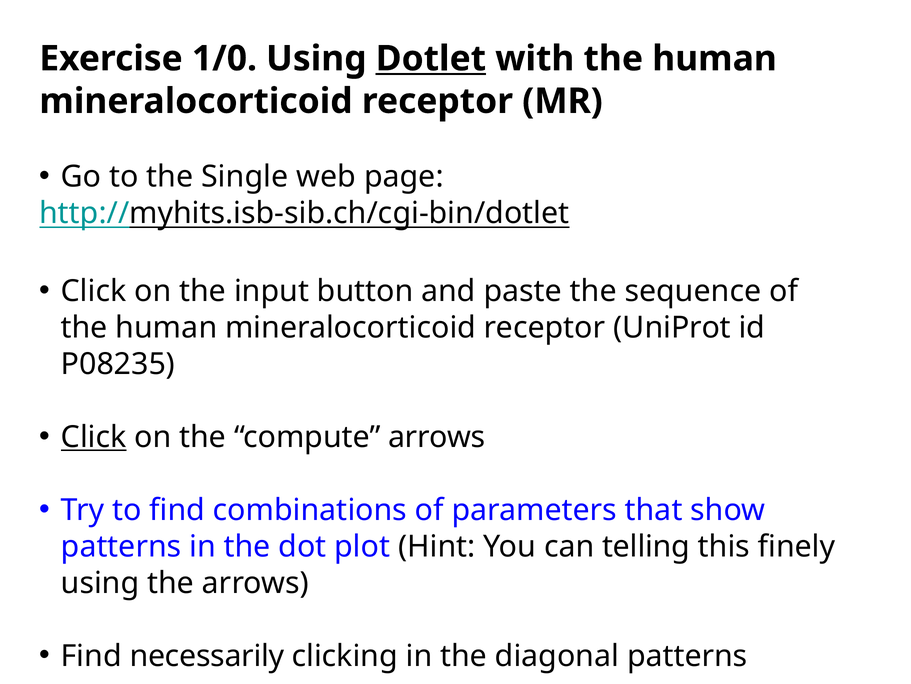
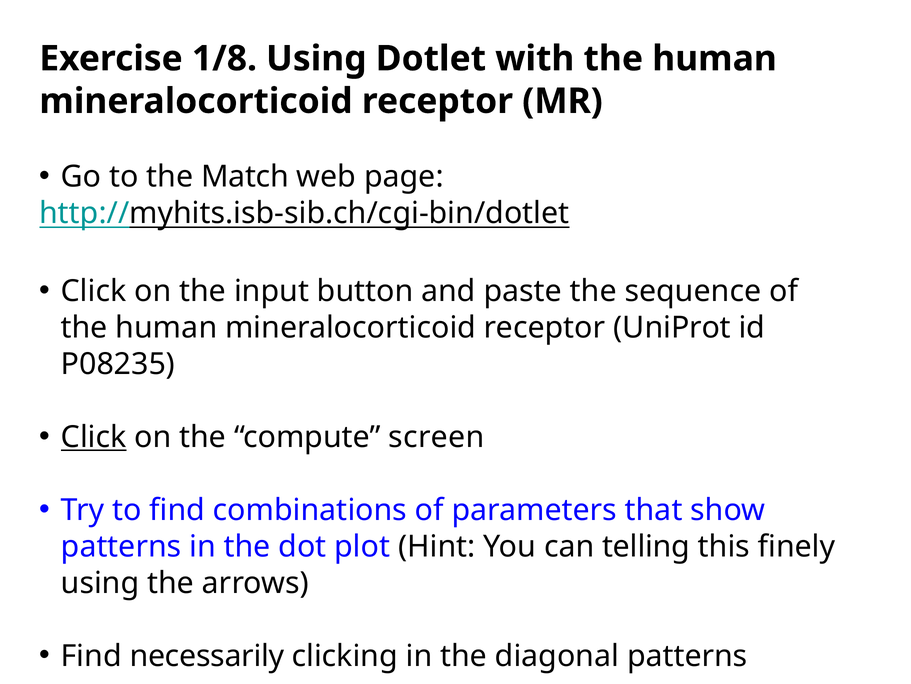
1/0: 1/0 -> 1/8 (224, 59)
Dotlet underline: present -> none (431, 59)
Single: Single -> Match (245, 177)
compute arrows: arrows -> screen (436, 437)
